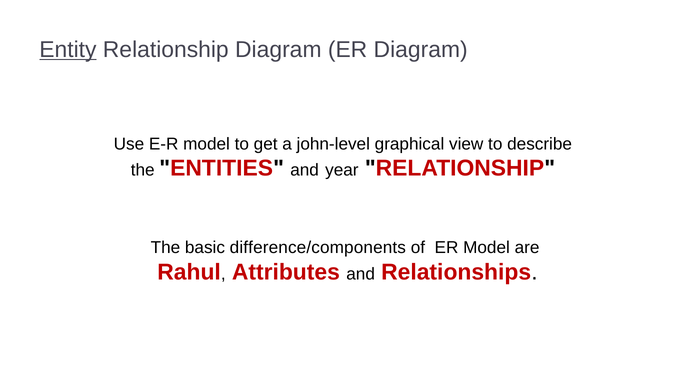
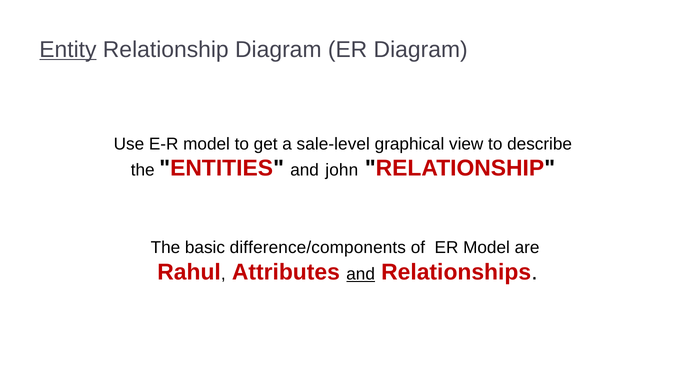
john-level: john-level -> sale-level (333, 144)
year: year -> john (342, 170)
and underline: none -> present (361, 274)
